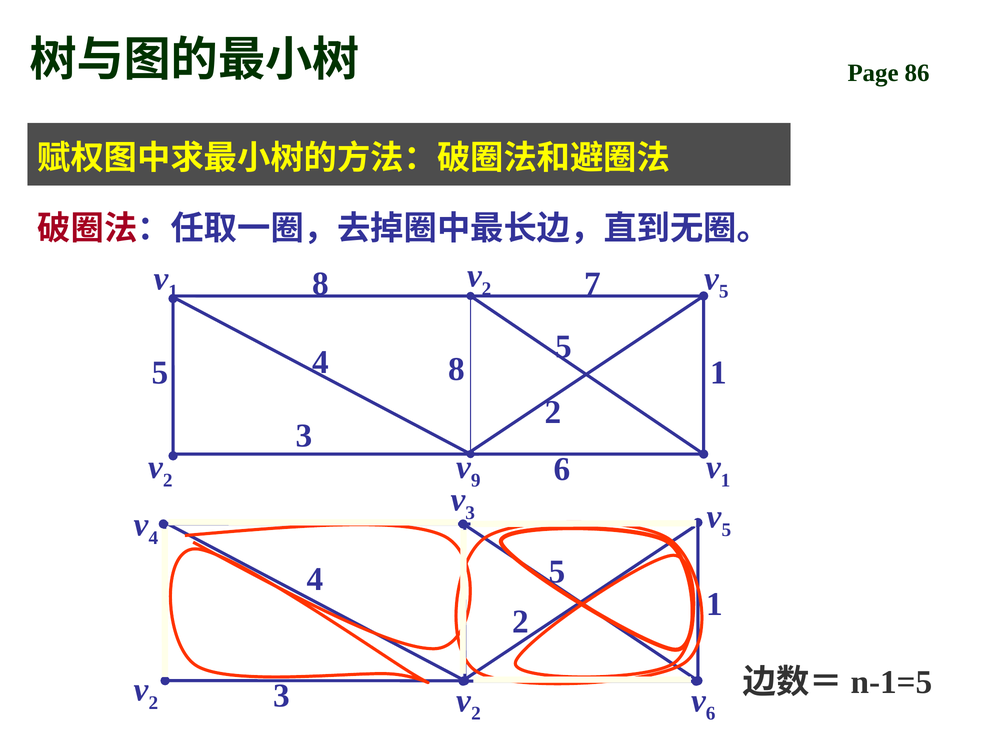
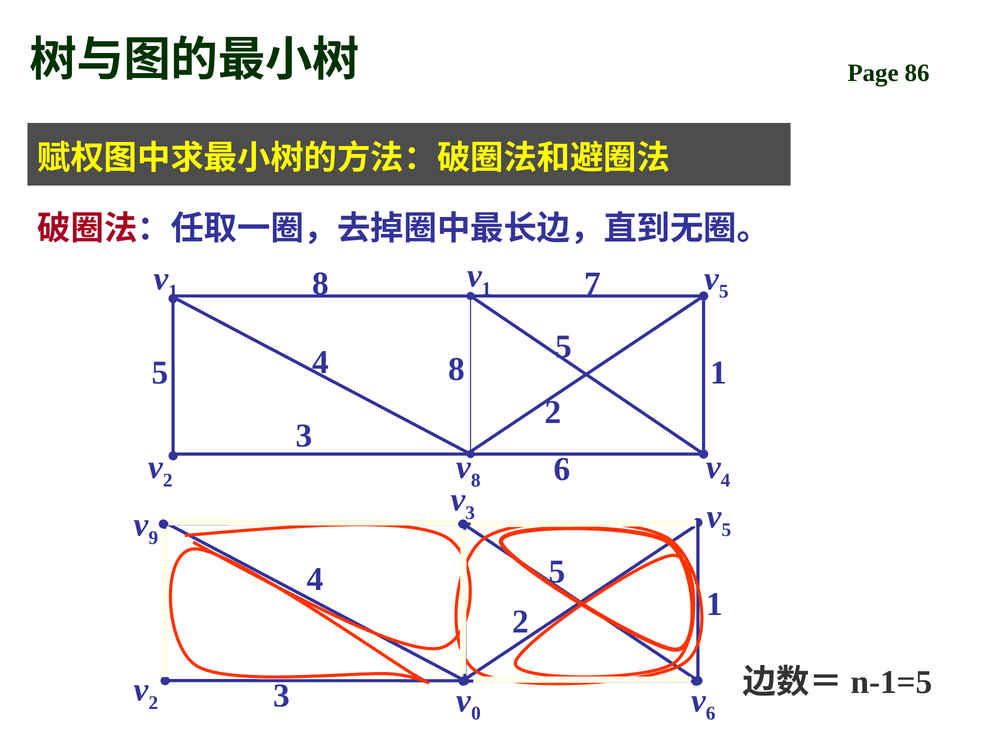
2: 2 -> 1 (487, 289)
9: 9 -> 8 (476, 480)
1: 1 -> 4 (726, 480)
4: 4 -> 9 (153, 538)
2: 2 -> 0 (476, 714)
